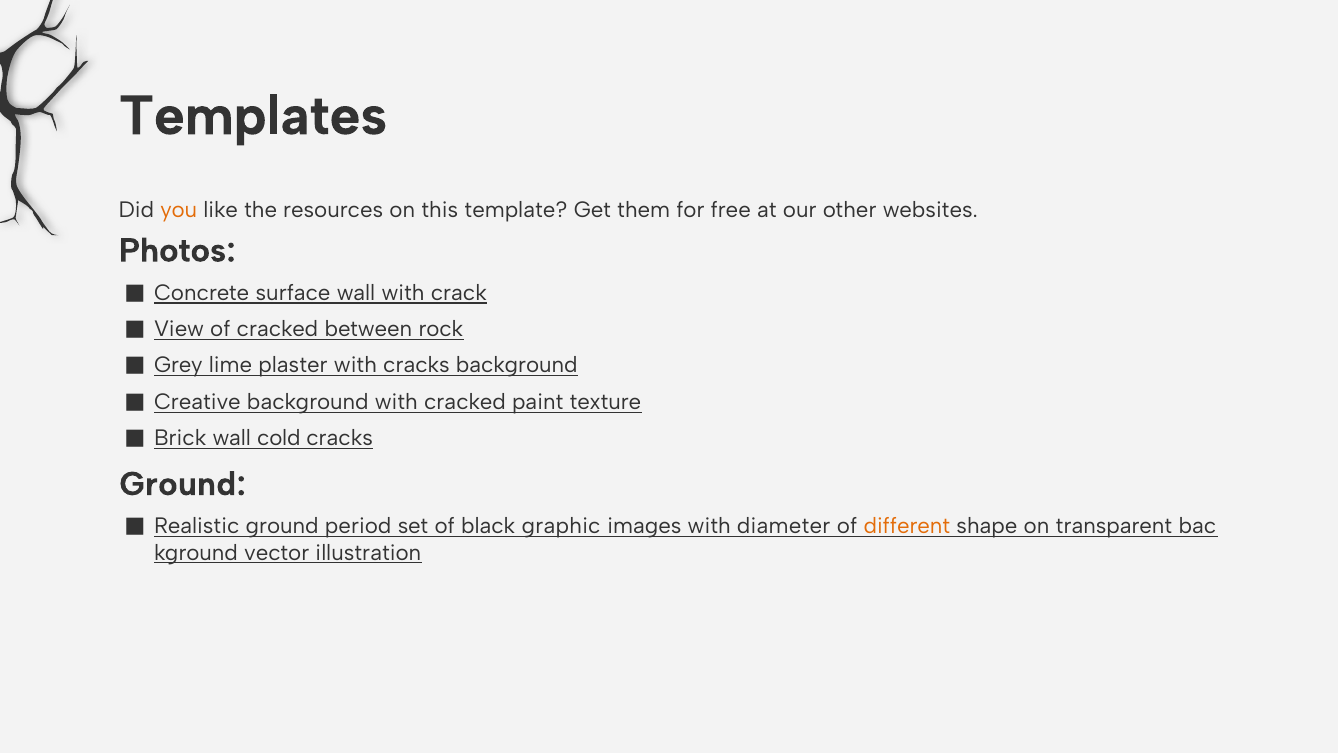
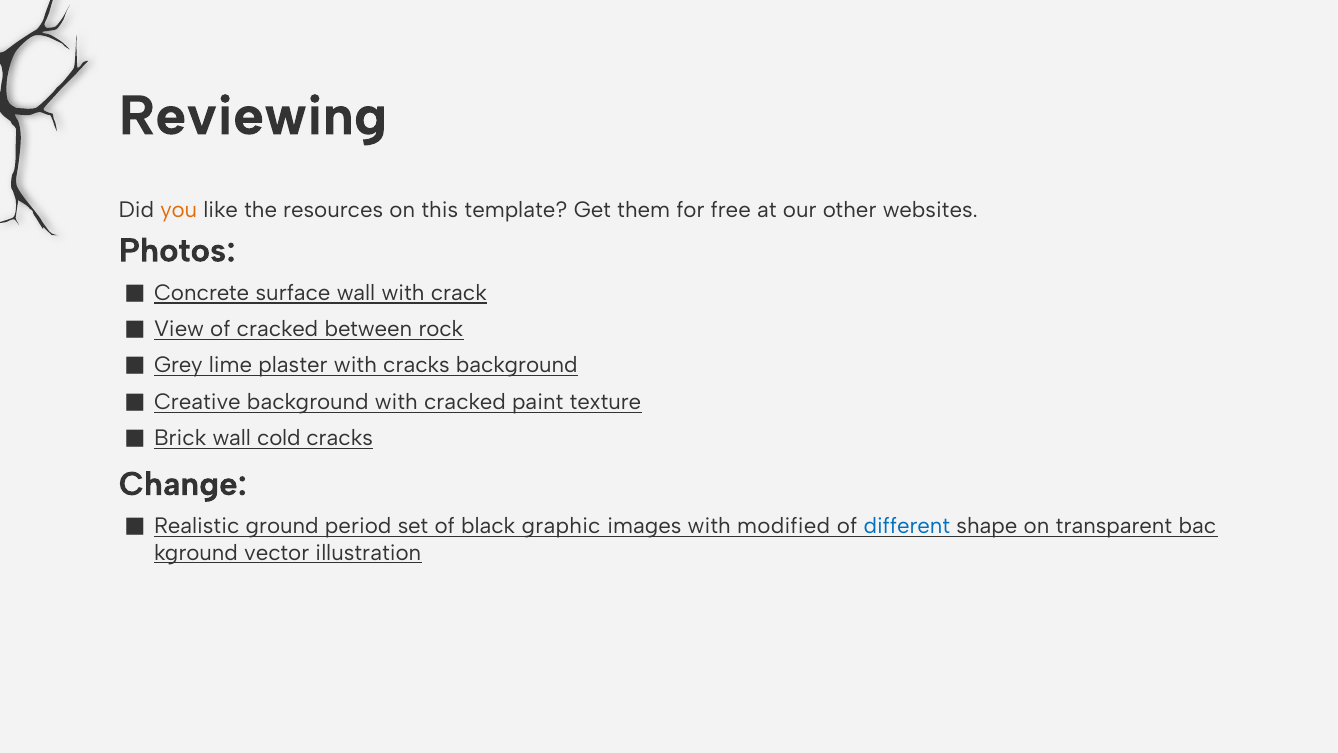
Templates: Templates -> Reviewing (253, 116)
Ground: Ground -> Change (183, 484)
diameter: diameter -> modified (784, 526)
different colour: orange -> blue (907, 526)
